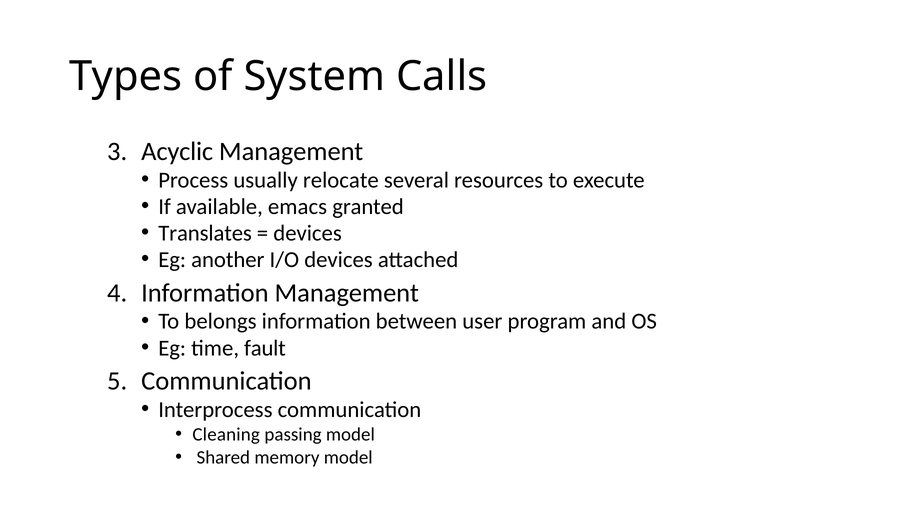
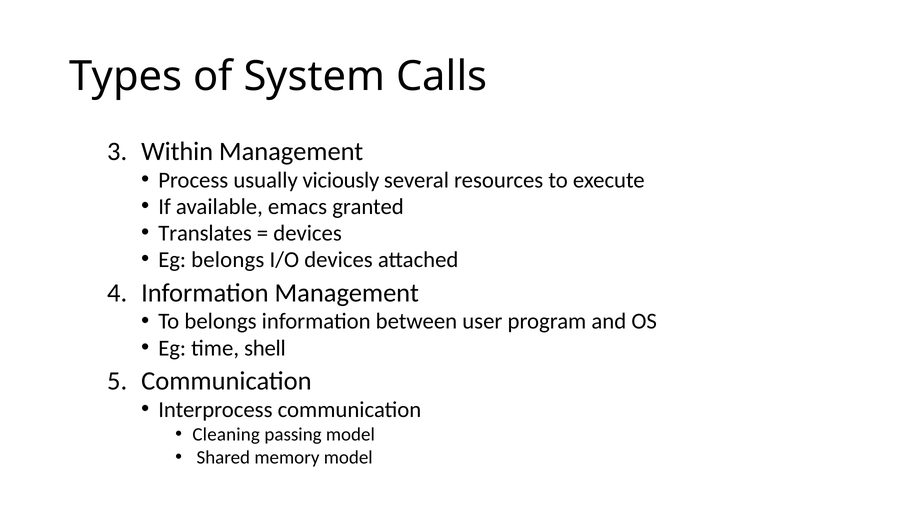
Acyclic: Acyclic -> Within (177, 152)
relocate: relocate -> viciously (341, 180)
Eg another: another -> belongs (228, 260)
fault: fault -> shell (265, 348)
